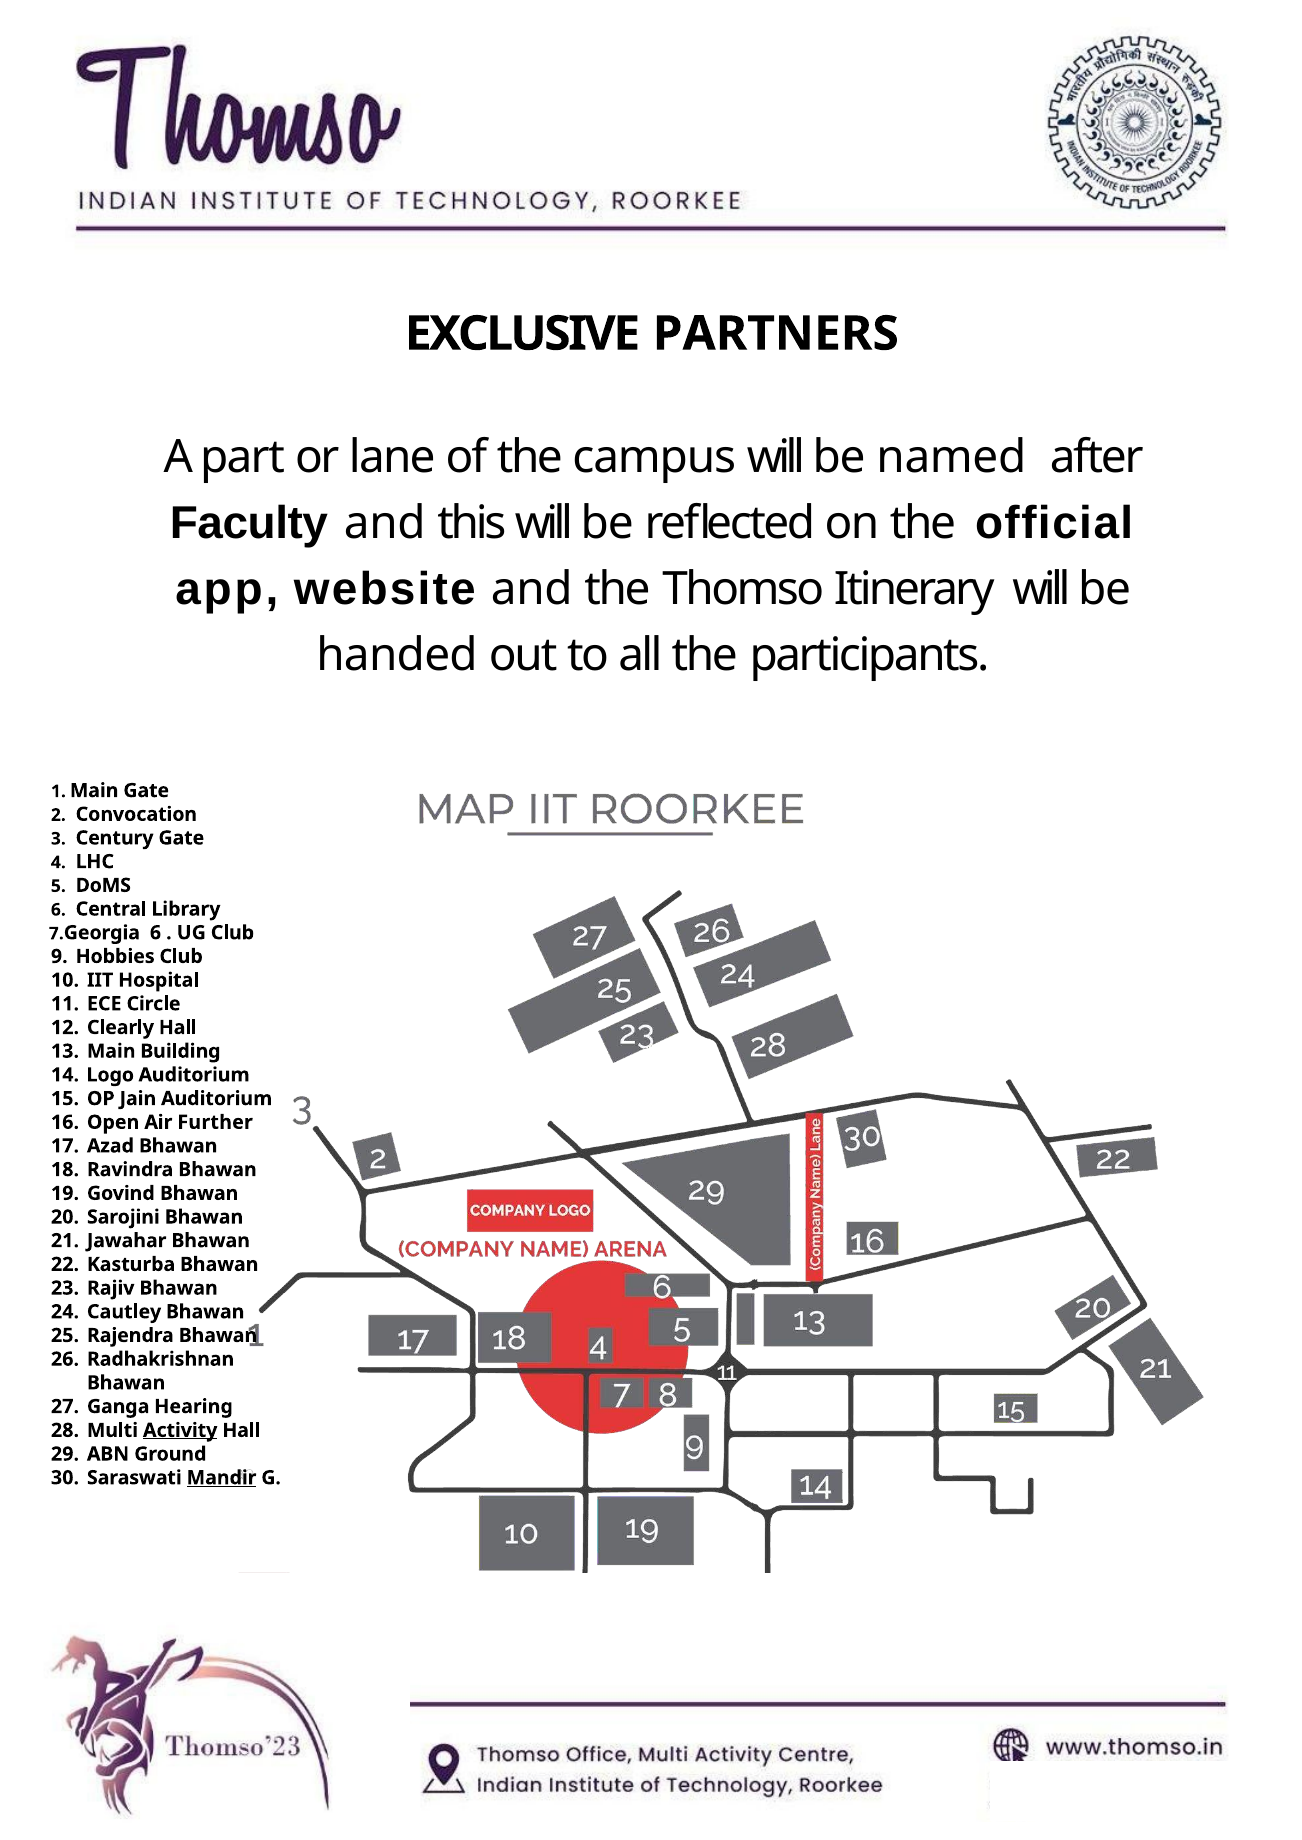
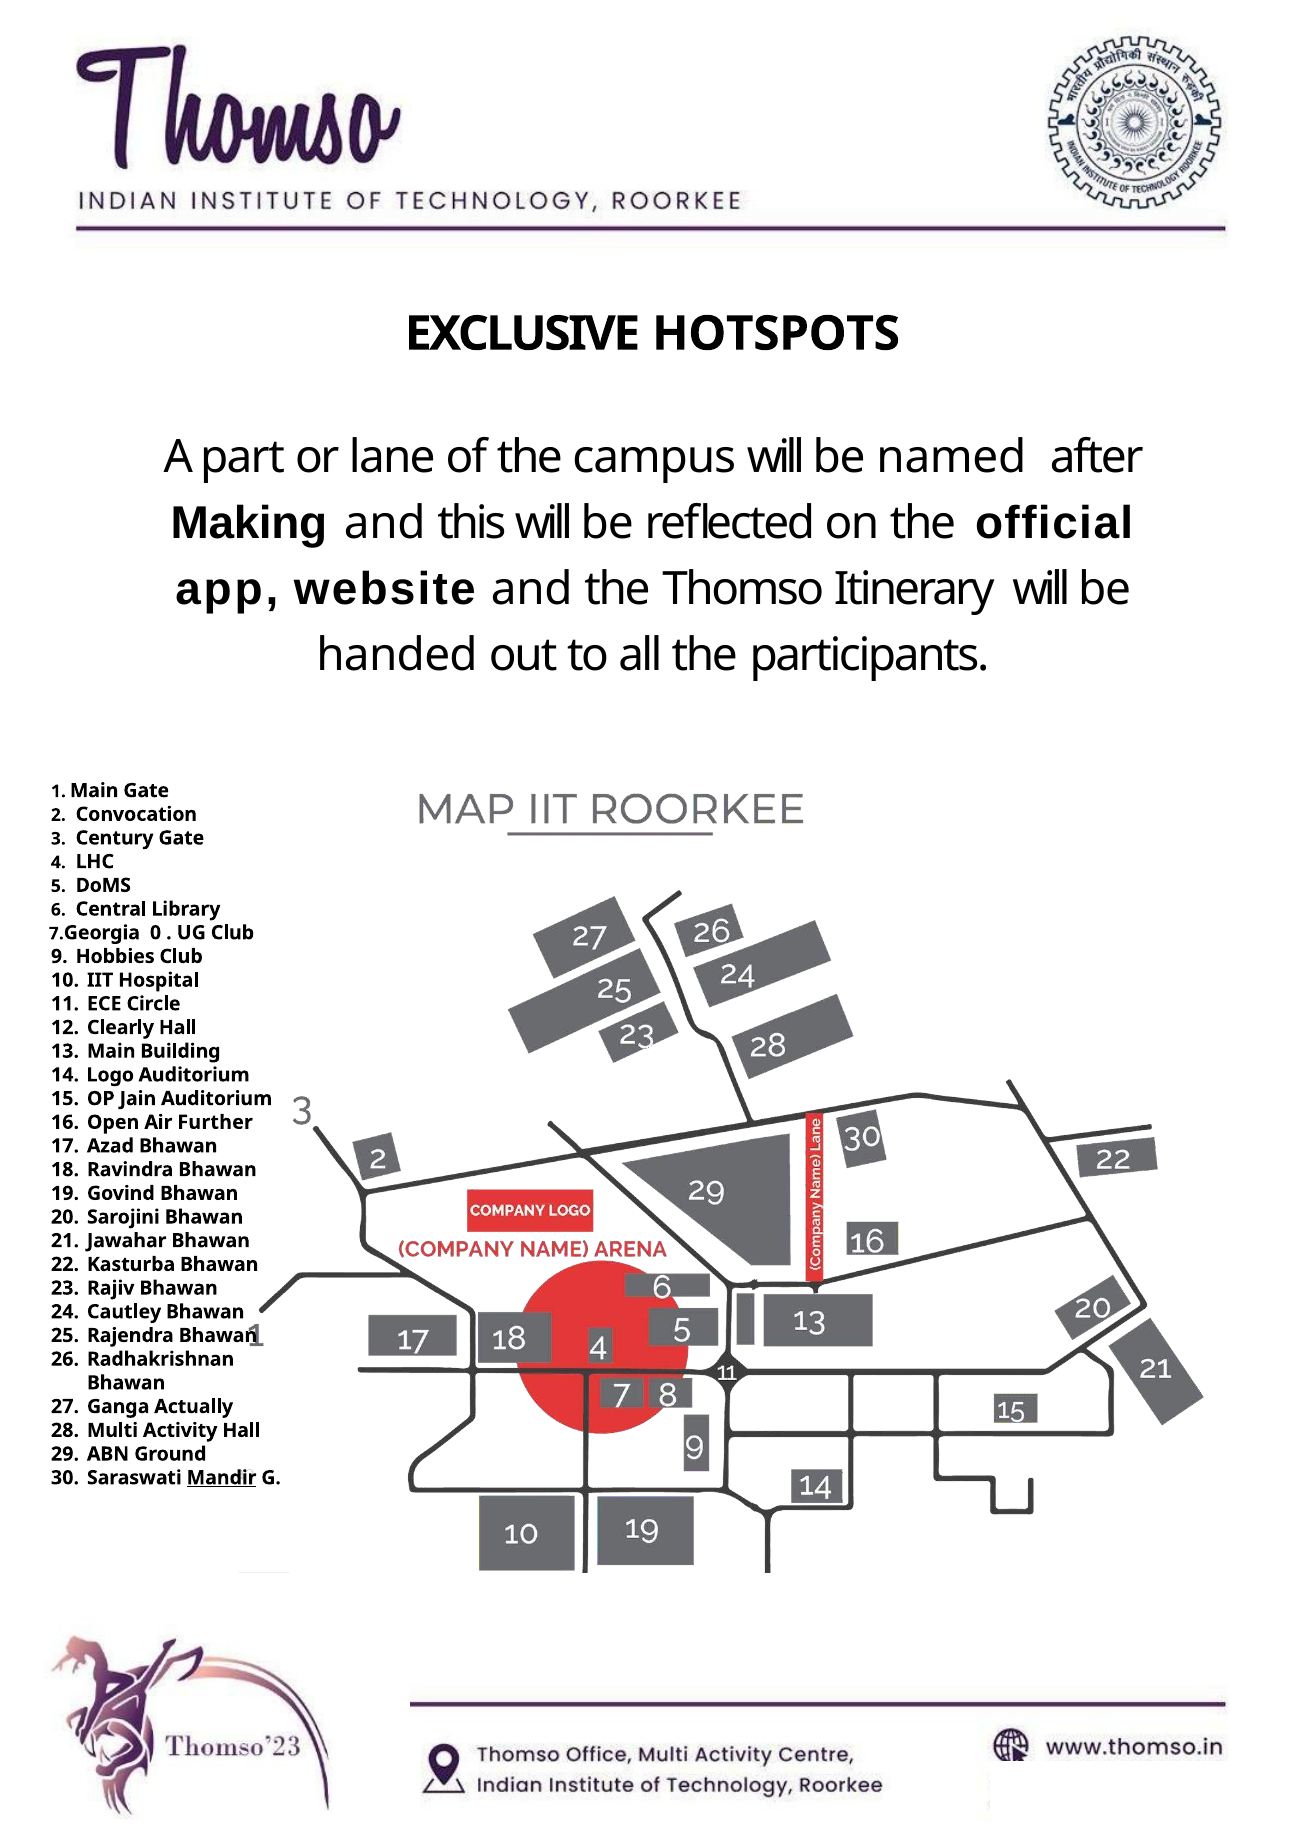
PARTNERS: PARTNERS -> HOTSPOTS (776, 334)
Faculty: Faculty -> Making (249, 524)
6: 6 -> 0 (156, 933)
Hearing: Hearing -> Actually (194, 1407)
Activity underline: present -> none (180, 1431)
